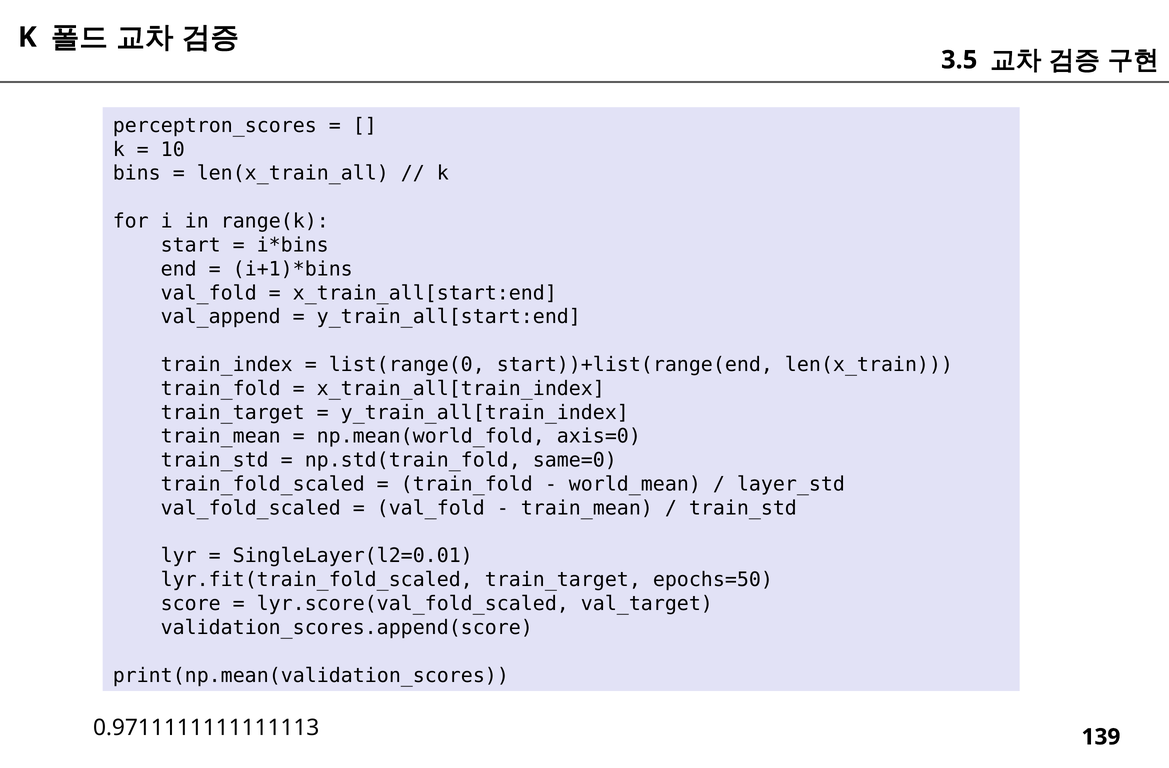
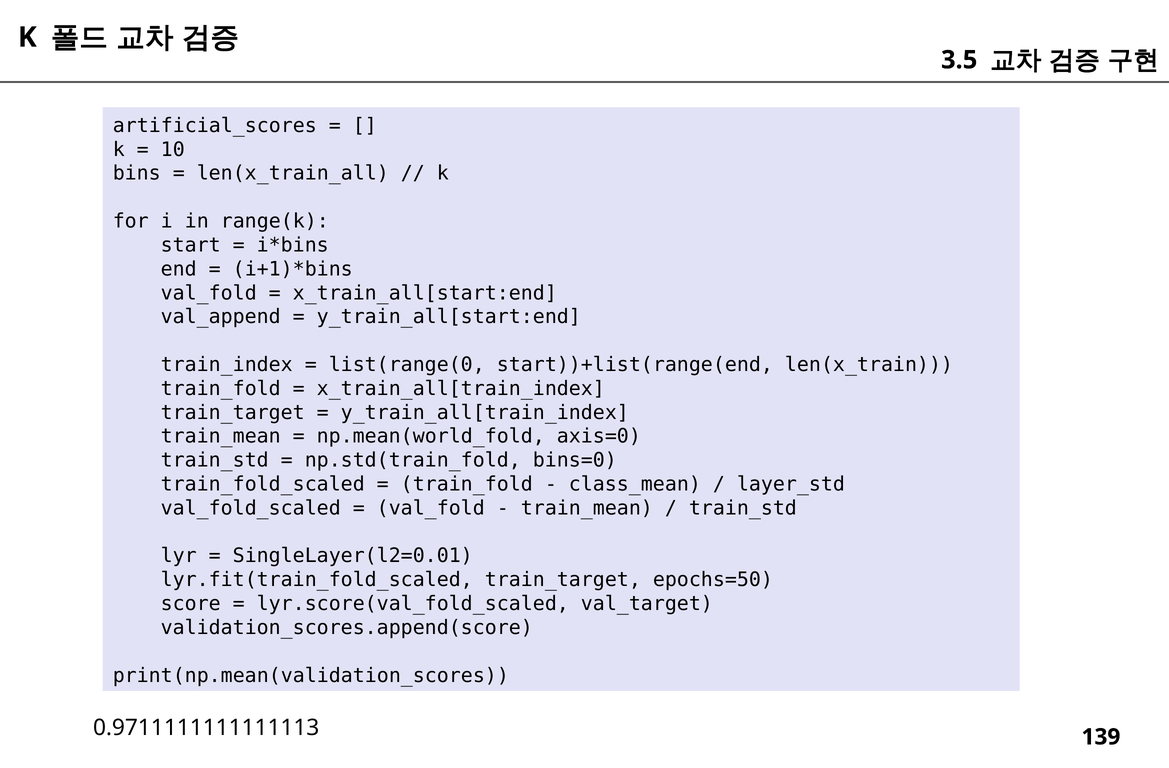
perceptron_scores: perceptron_scores -> artificial_scores (215, 126)
same=0: same=0 -> bins=0 (575, 460)
world_mean: world_mean -> class_mean (635, 484)
